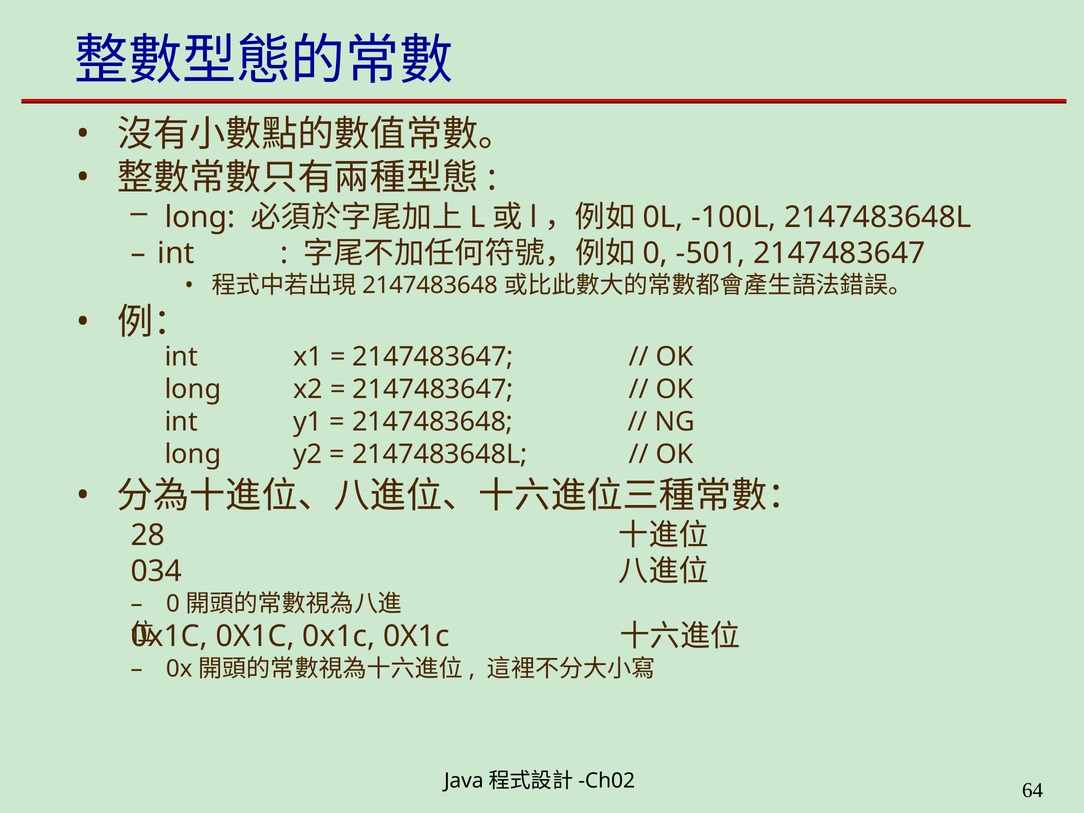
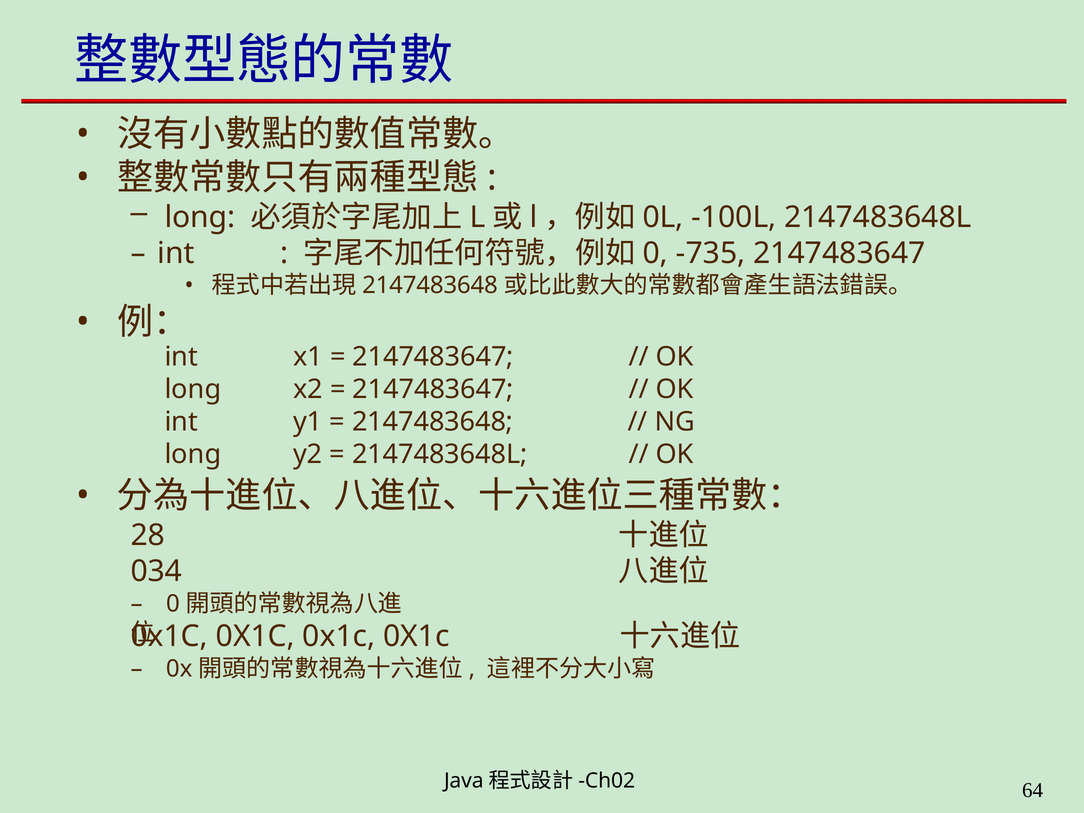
-501: -501 -> -735 (711, 253)
